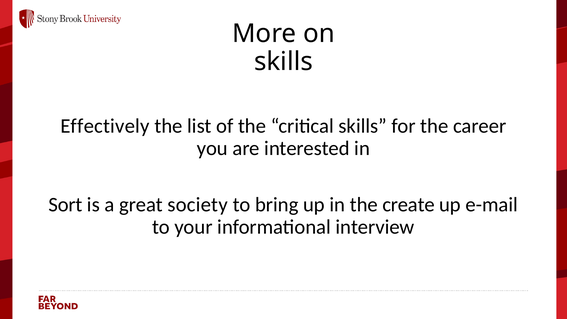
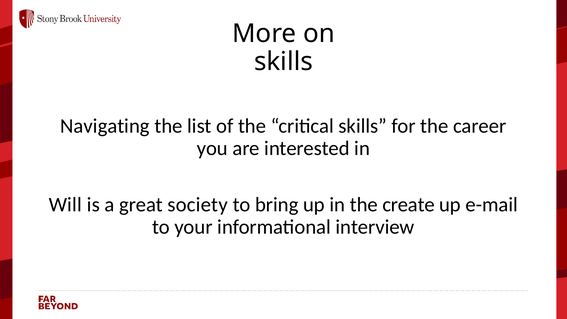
Effectively: Effectively -> Navigating (105, 126)
Sort: Sort -> Will (65, 205)
